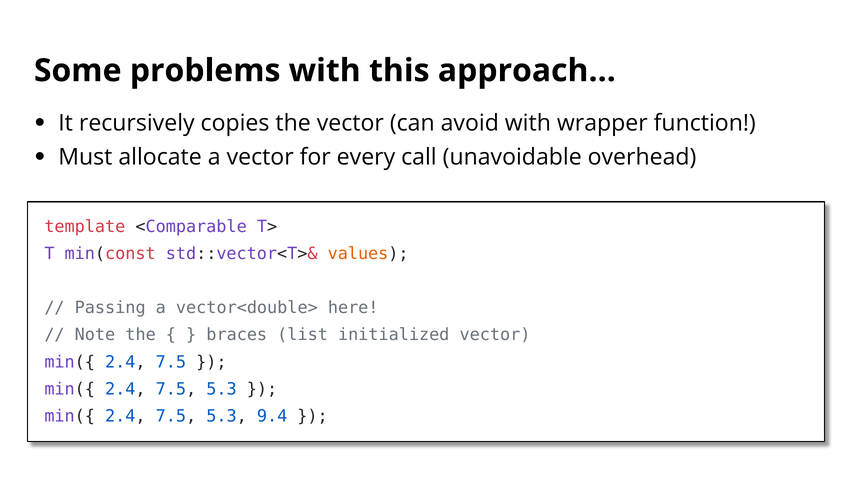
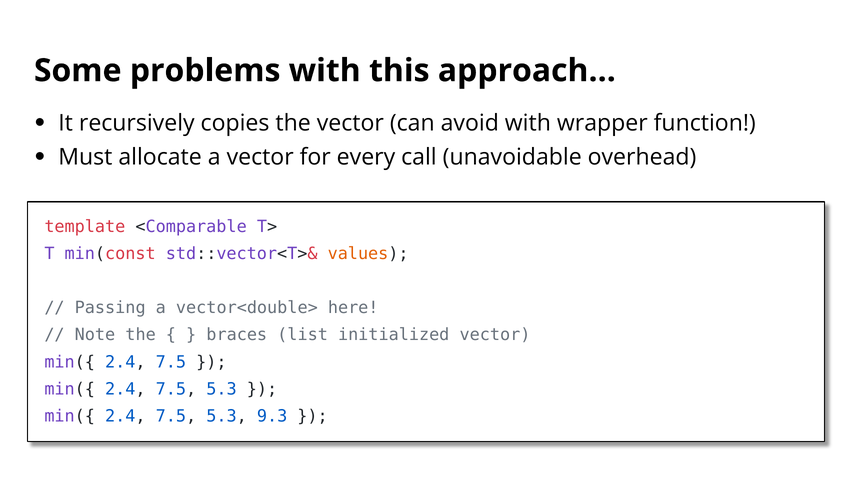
9.4: 9.4 -> 9.3 (272, 416)
